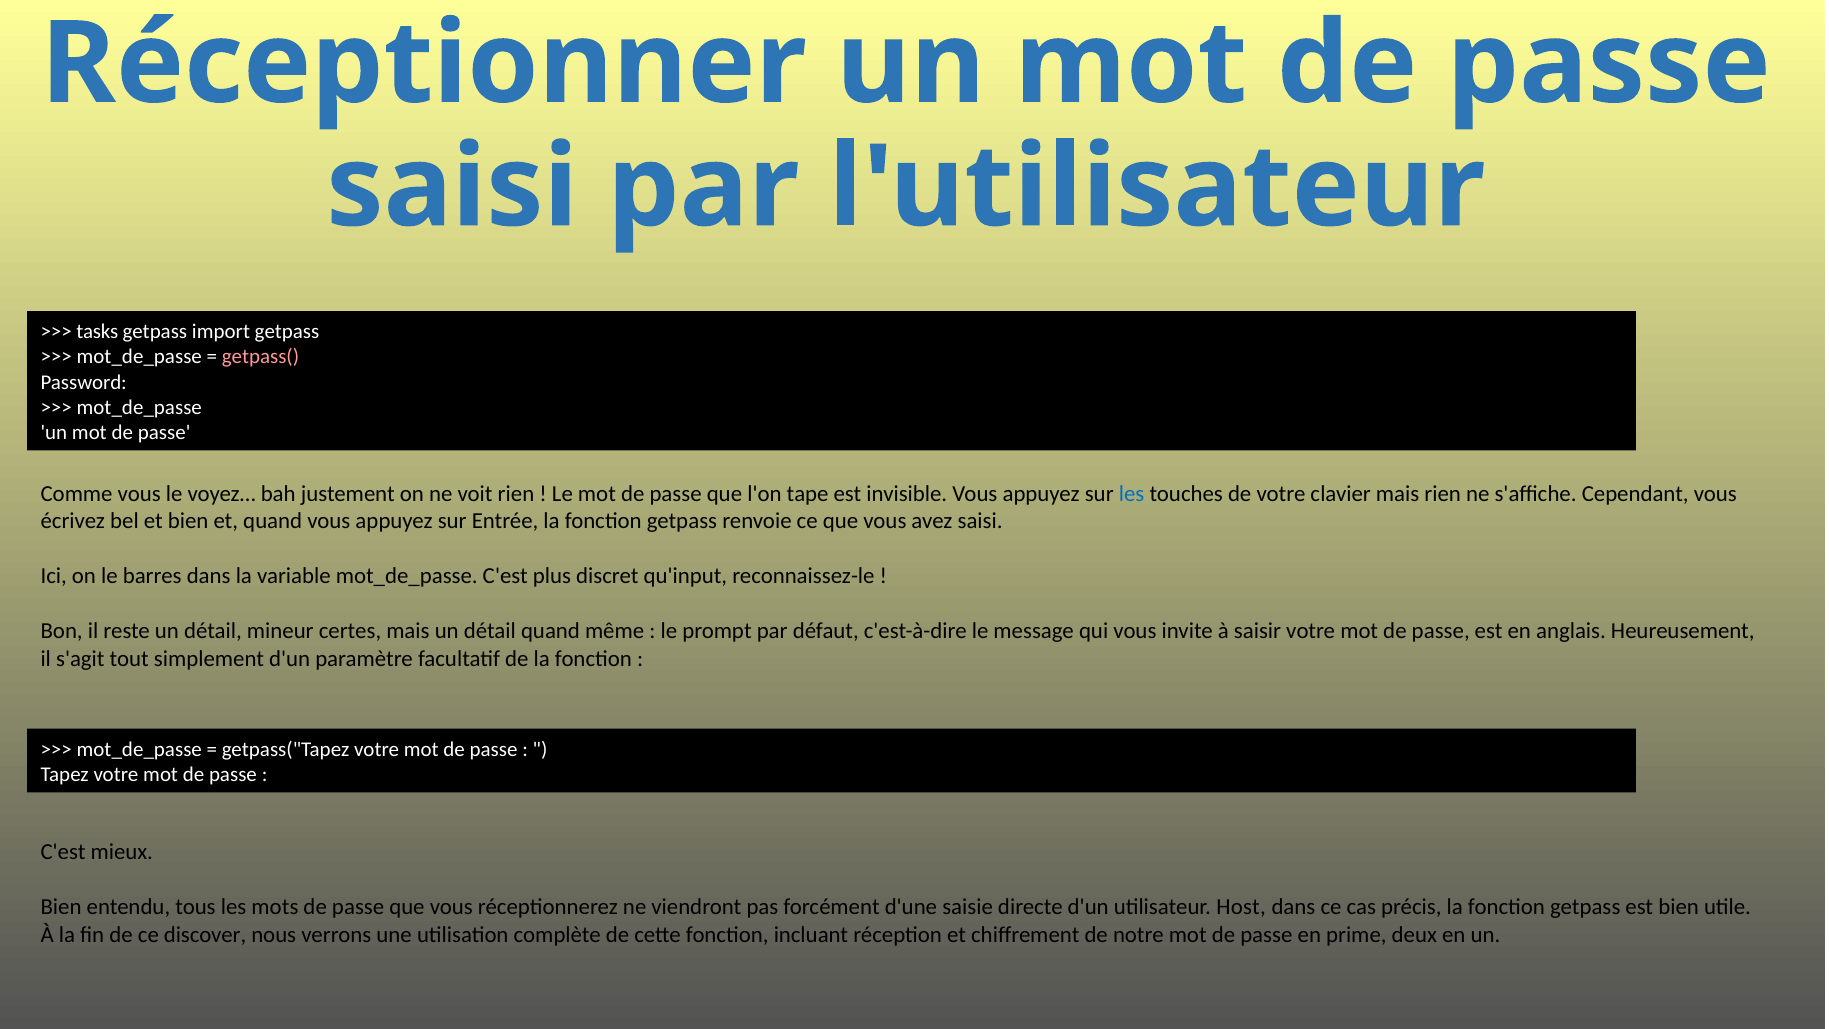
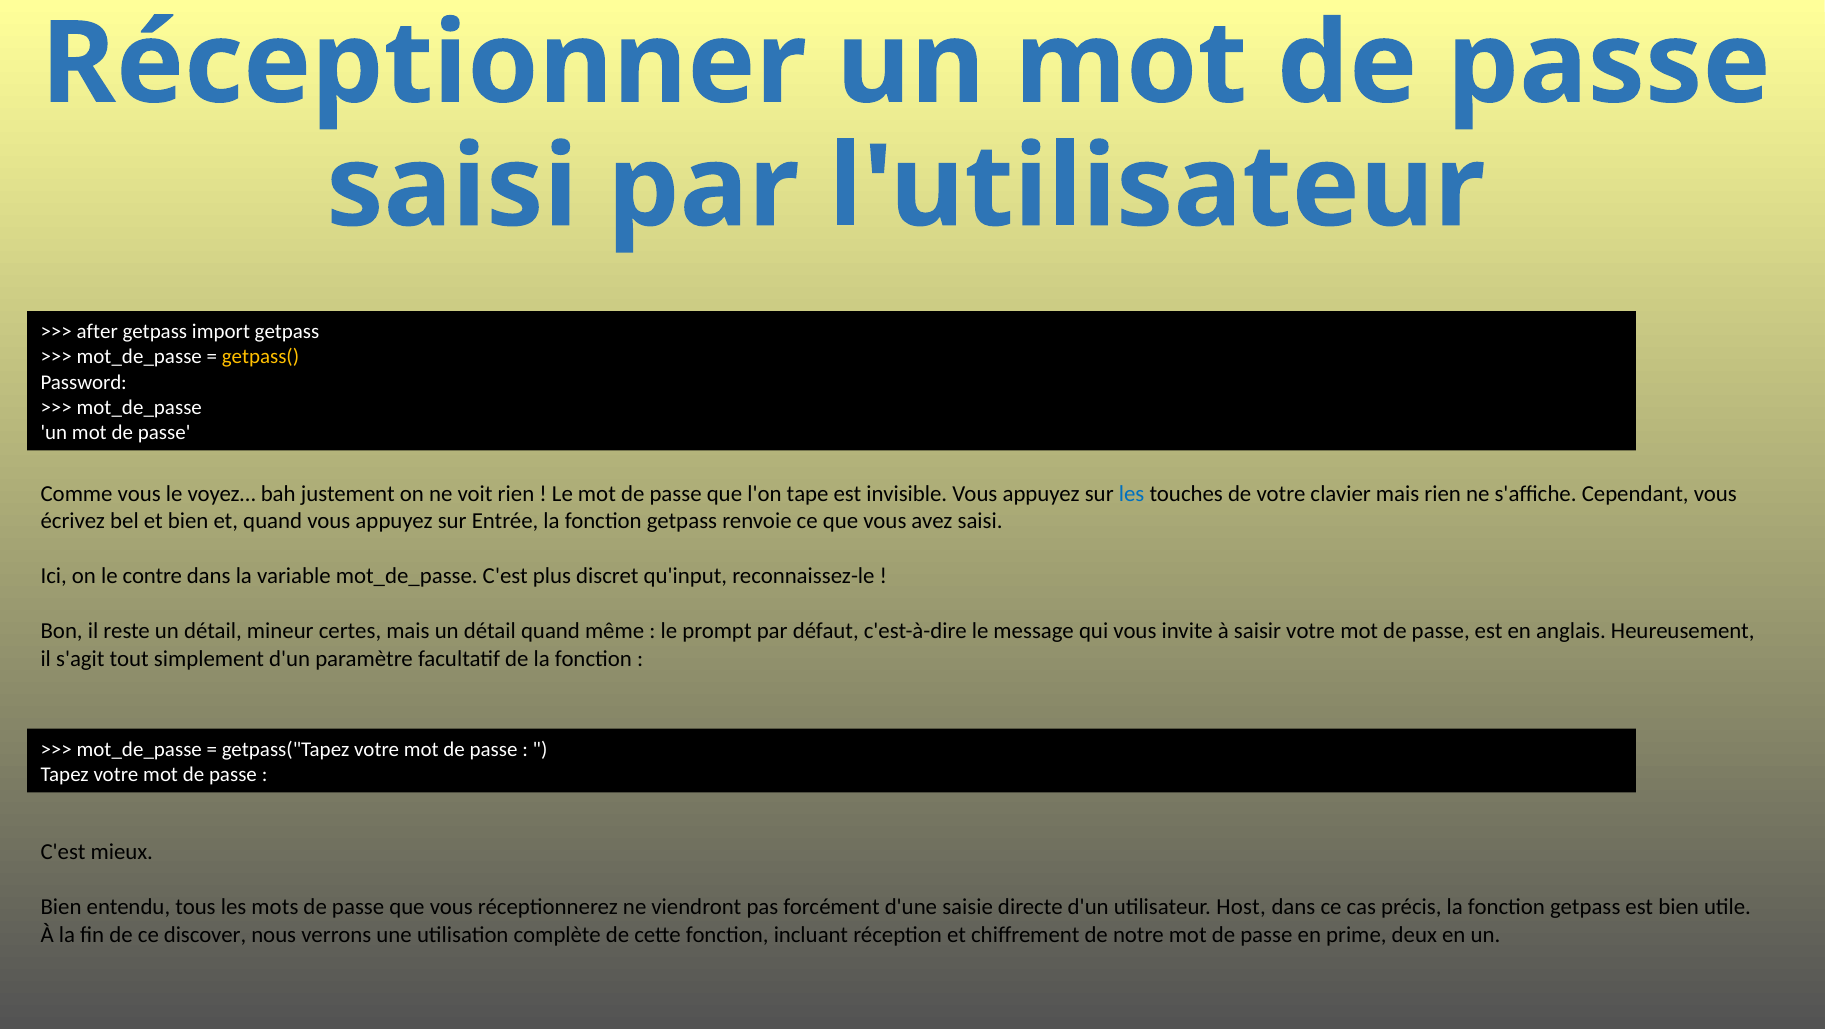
tasks: tasks -> after (97, 332)
getpass( colour: pink -> yellow (260, 357)
barres: barres -> contre (152, 576)
